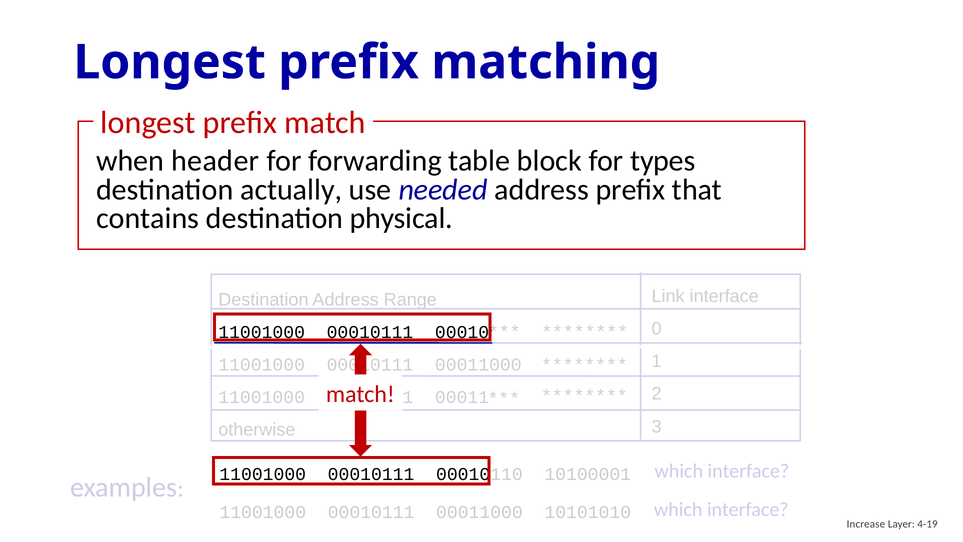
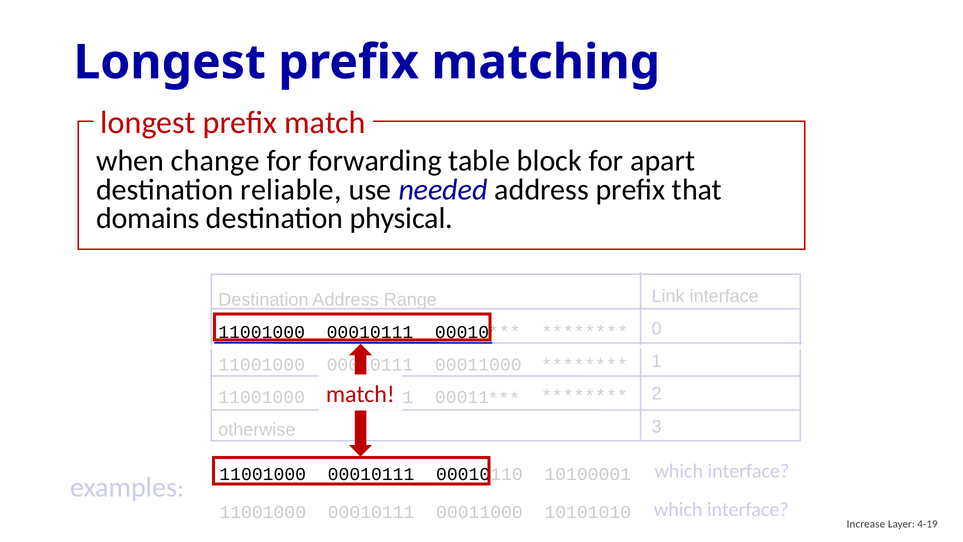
header: header -> change (215, 161)
types: types -> apart (663, 161)
actually: actually -> reliable (291, 190)
contains: contains -> domains (148, 218)
